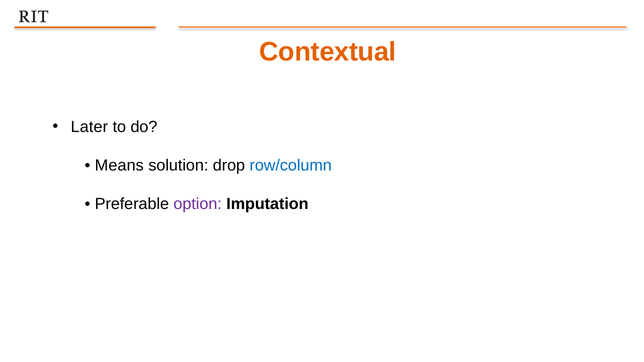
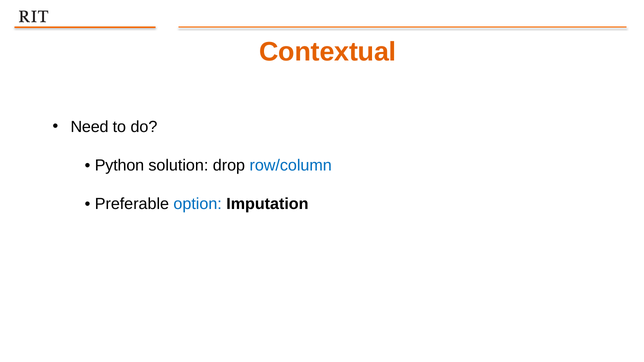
Later: Later -> Need (90, 127)
Means: Means -> Python (119, 166)
option colour: purple -> blue (198, 204)
